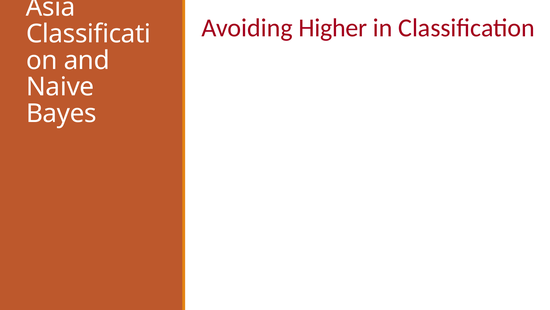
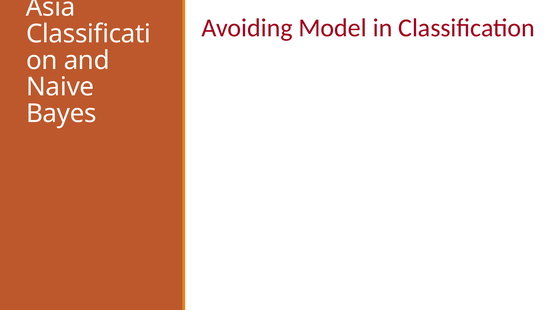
Higher: Higher -> Model (333, 28)
